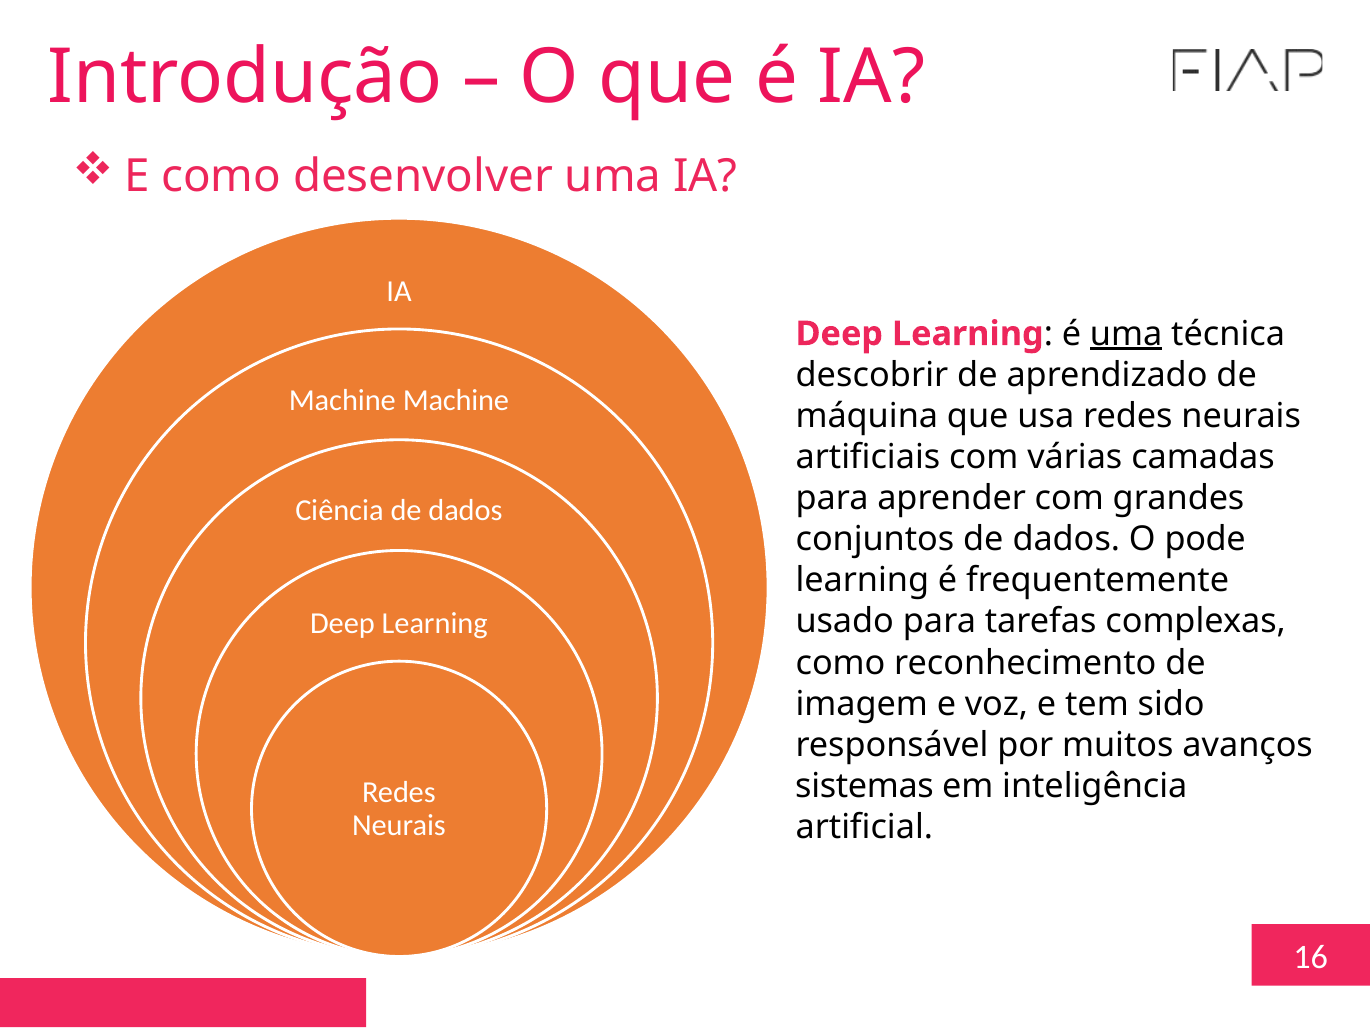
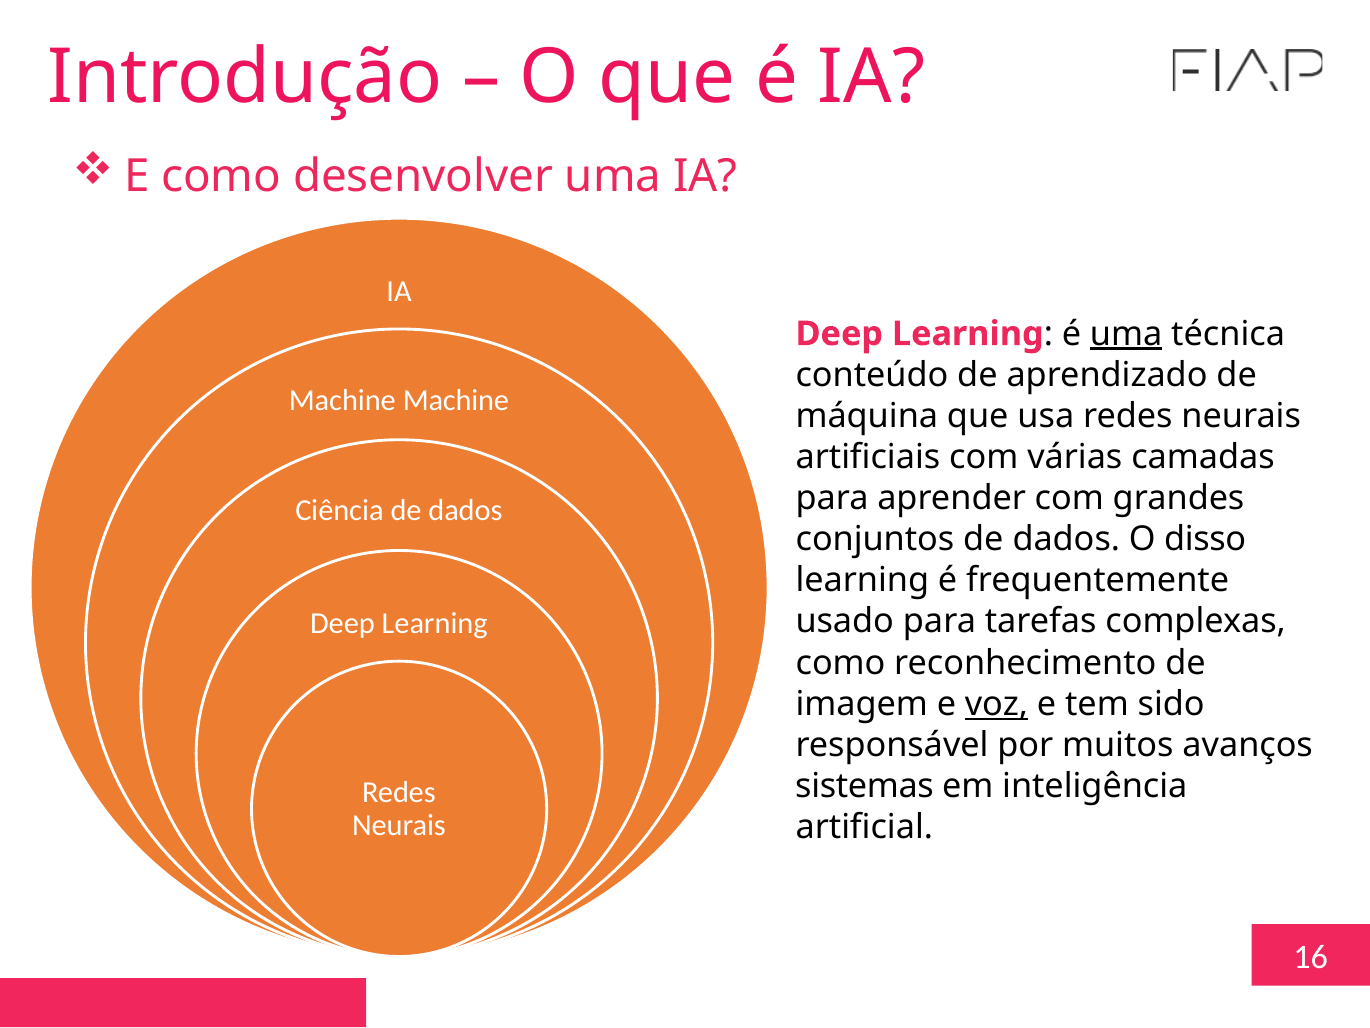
descobrir: descobrir -> conteúdo (872, 375)
pode: pode -> disso (1205, 539)
voz underline: none -> present (996, 704)
